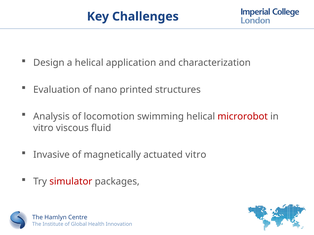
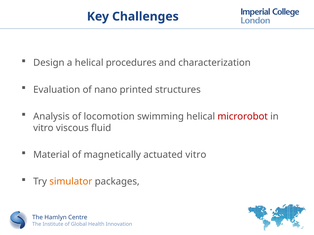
application: application -> procedures (131, 63)
Invasive: Invasive -> Material (51, 155)
simulator colour: red -> orange (71, 182)
